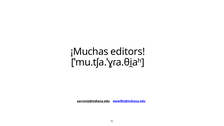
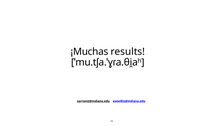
editors: editors -> results (128, 52)
